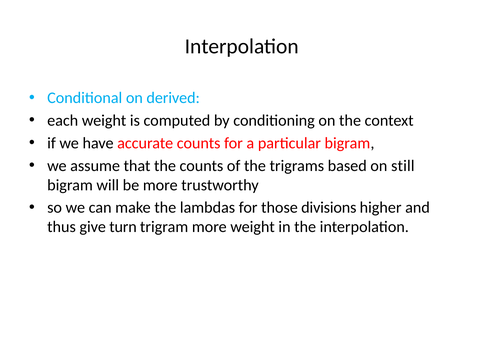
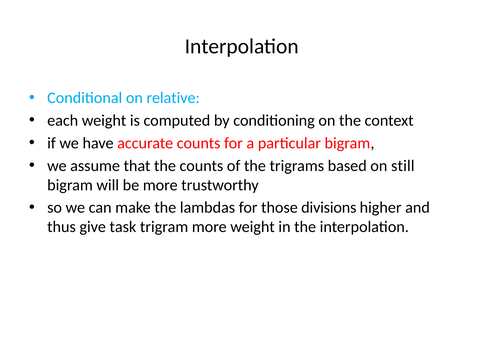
derived: derived -> relative (173, 98)
turn: turn -> task (123, 227)
